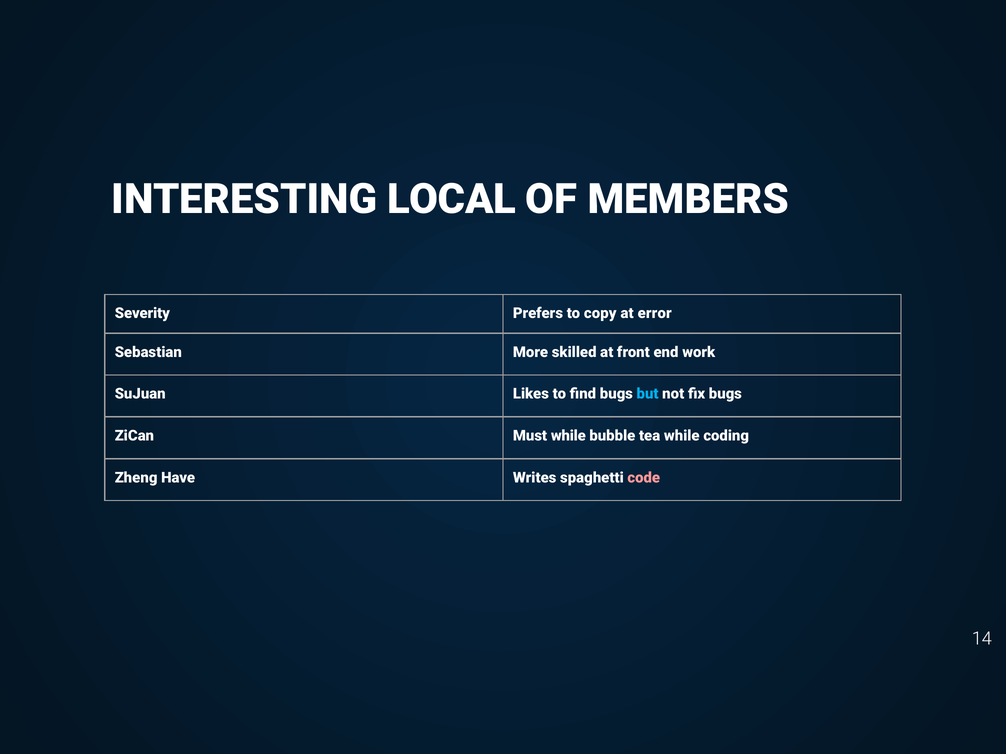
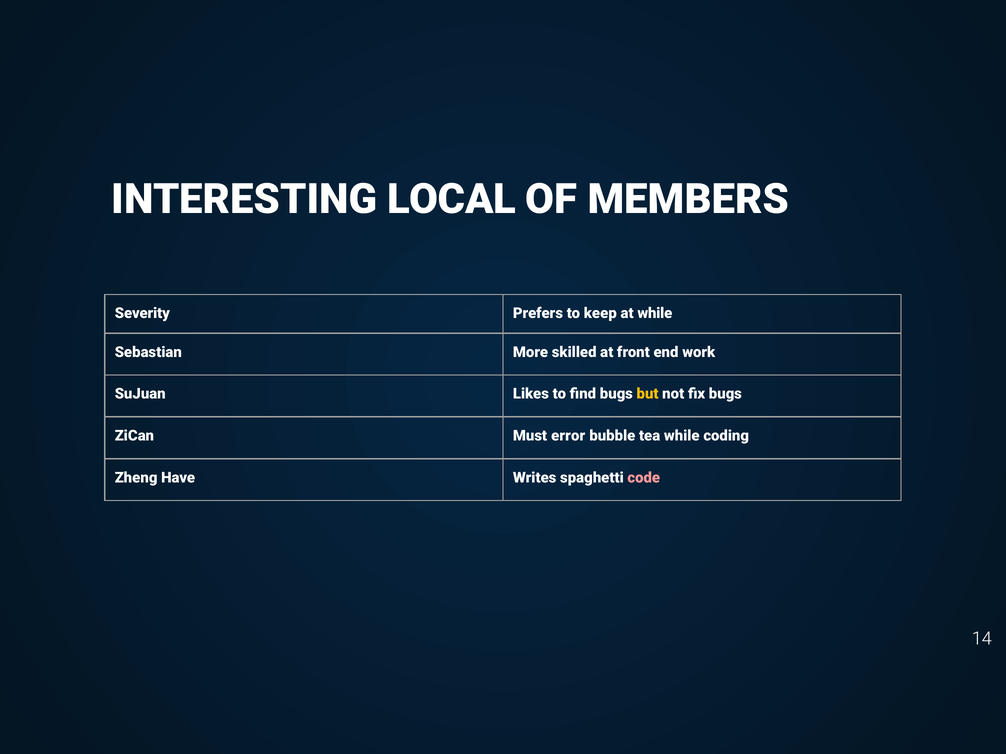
copy: copy -> keep (600, 314)
at error: error -> while (655, 314)
but colour: light blue -> yellow (648, 394)
Must while: while -> error (568, 436)
